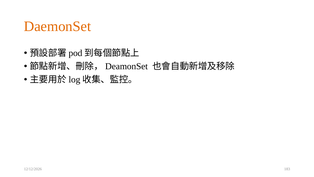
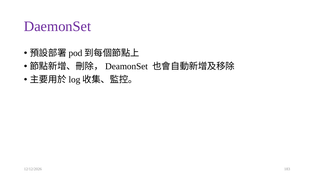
DaemonSet colour: orange -> purple (57, 26)
